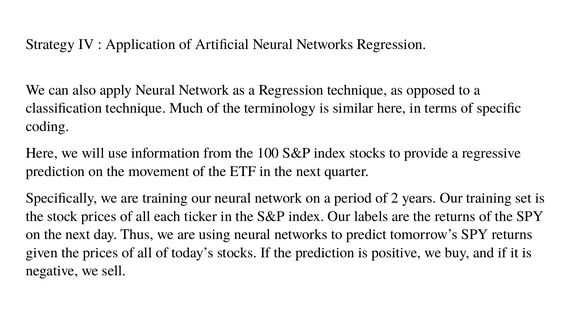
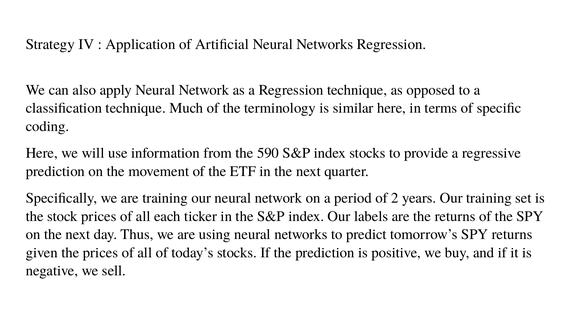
100: 100 -> 590 (268, 153)
